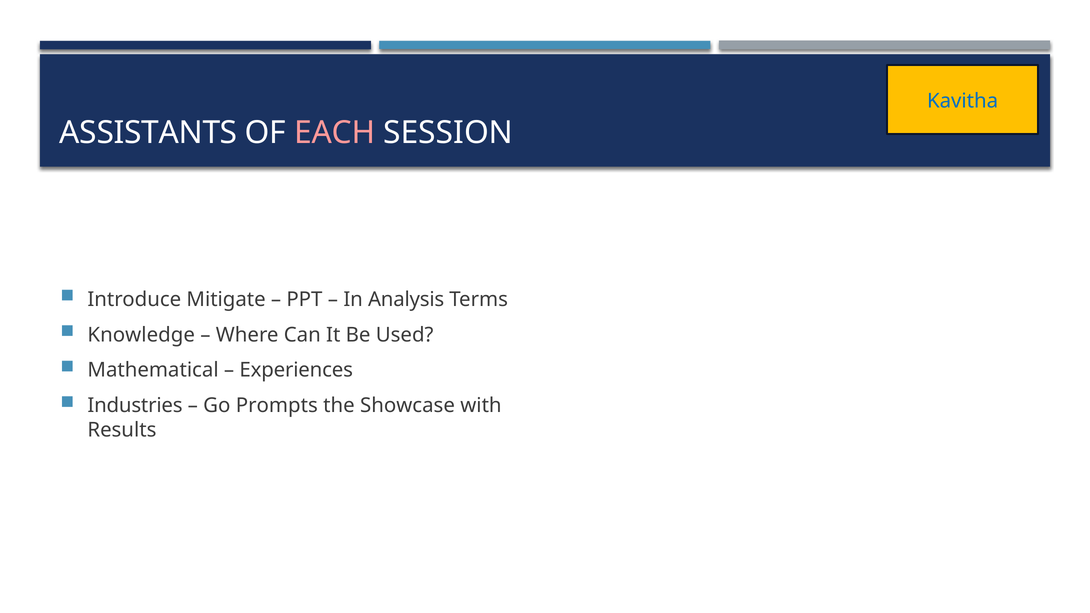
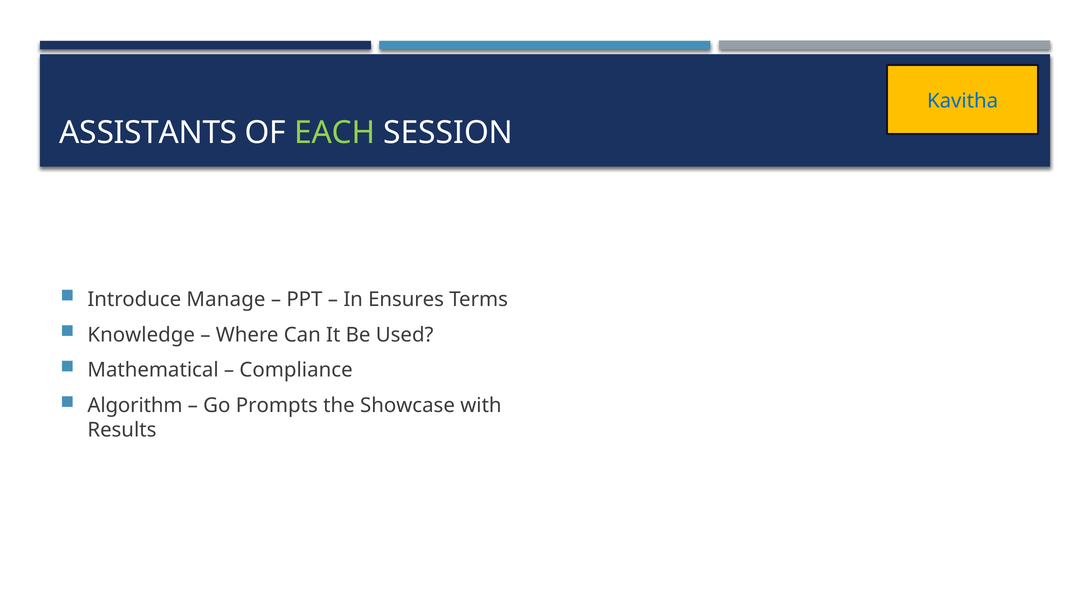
EACH colour: pink -> light green (335, 133)
Mitigate: Mitigate -> Manage (226, 299)
Analysis: Analysis -> Ensures (406, 299)
Experiences: Experiences -> Compliance (296, 370)
Industries: Industries -> Algorithm (135, 406)
